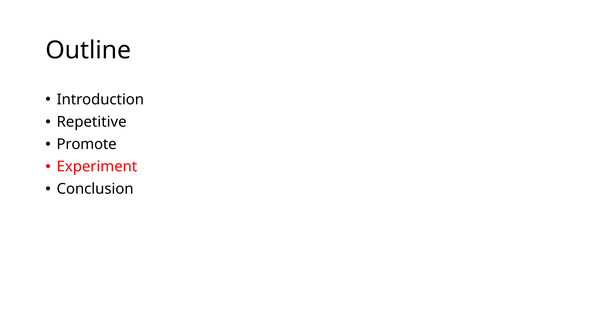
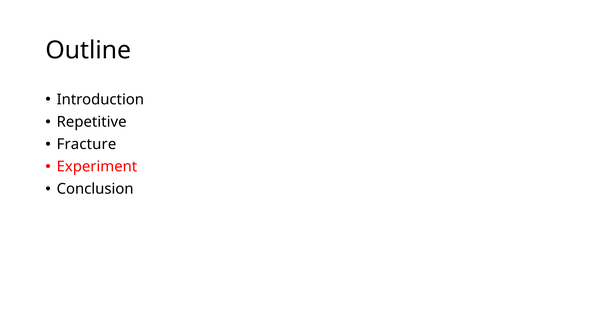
Promote: Promote -> Fracture (86, 144)
